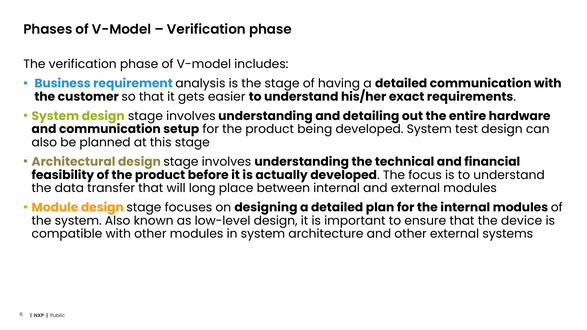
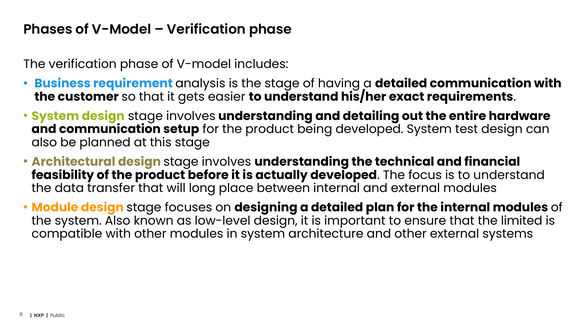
device: device -> limited (522, 221)
